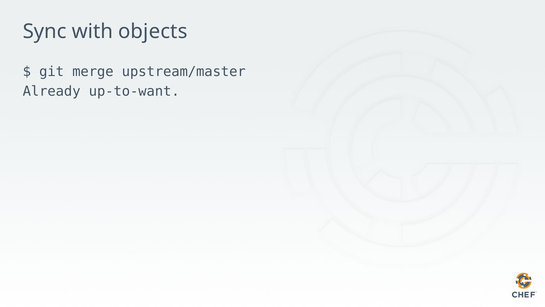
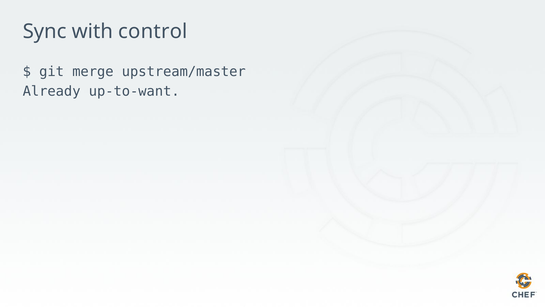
objects: objects -> control (153, 31)
